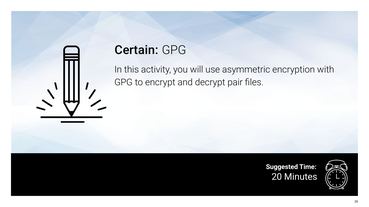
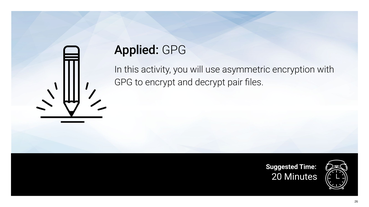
Certain: Certain -> Applied (137, 50)
